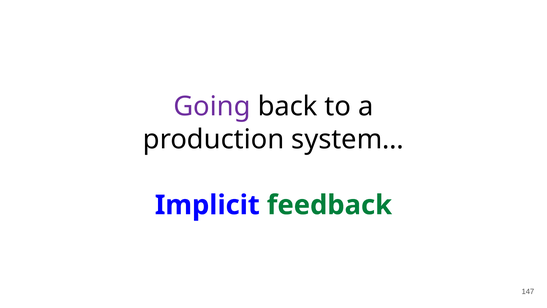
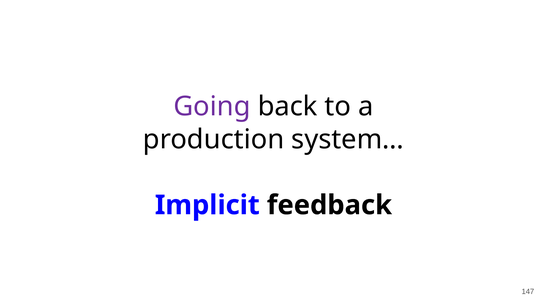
feedback colour: green -> black (329, 205)
